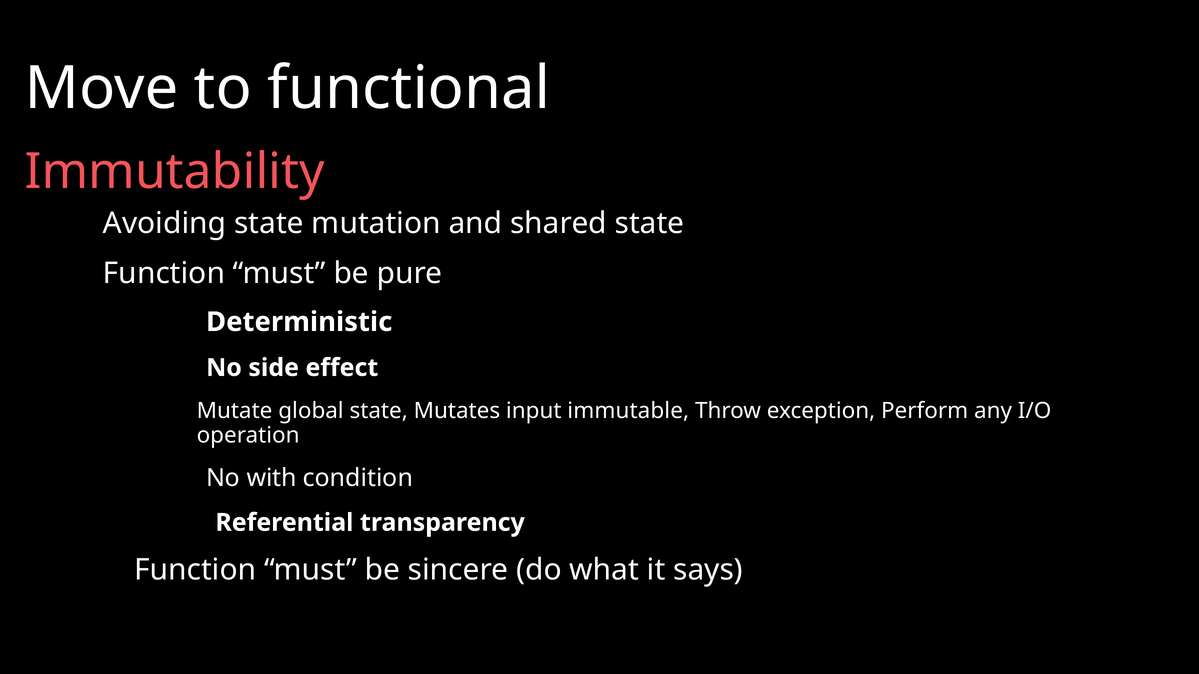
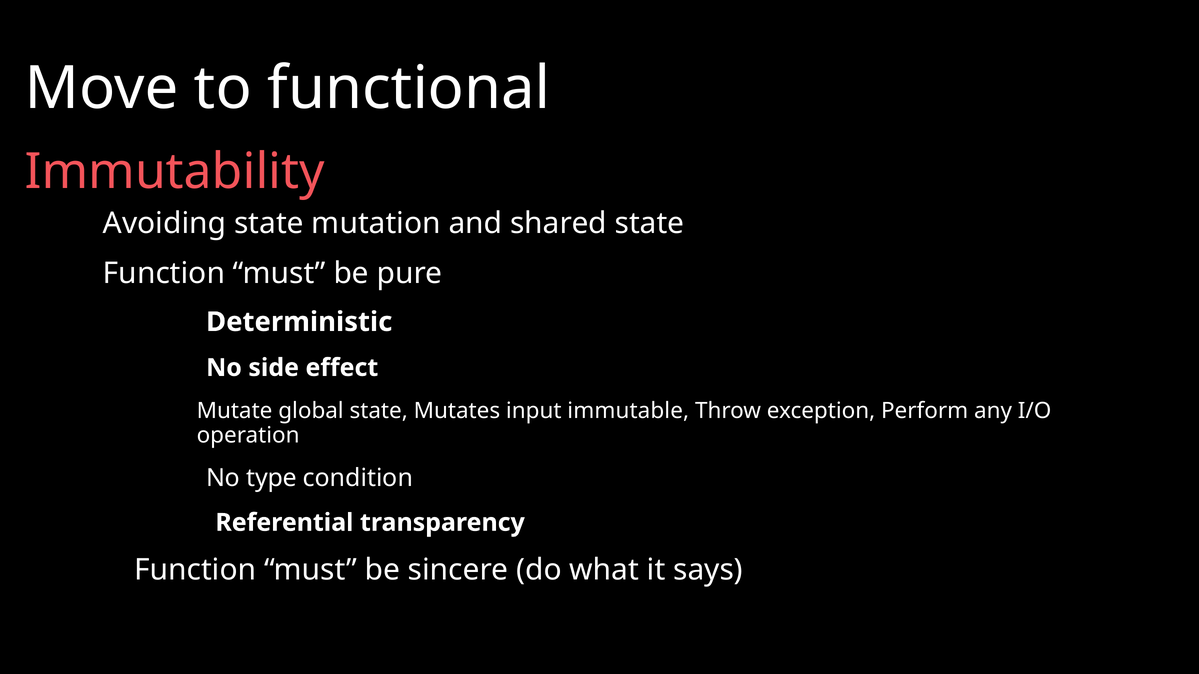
with: with -> type (272, 478)
